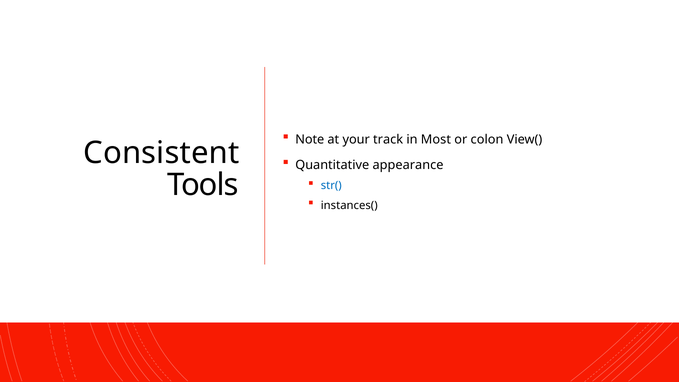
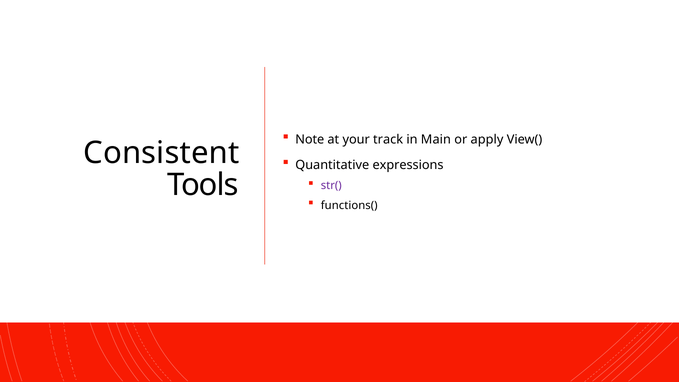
Most: Most -> Main (436, 140)
colon: colon -> apply (487, 140)
appearance: appearance -> expressions (408, 165)
str( colour: blue -> purple (331, 185)
instances(: instances( -> functions( (349, 205)
